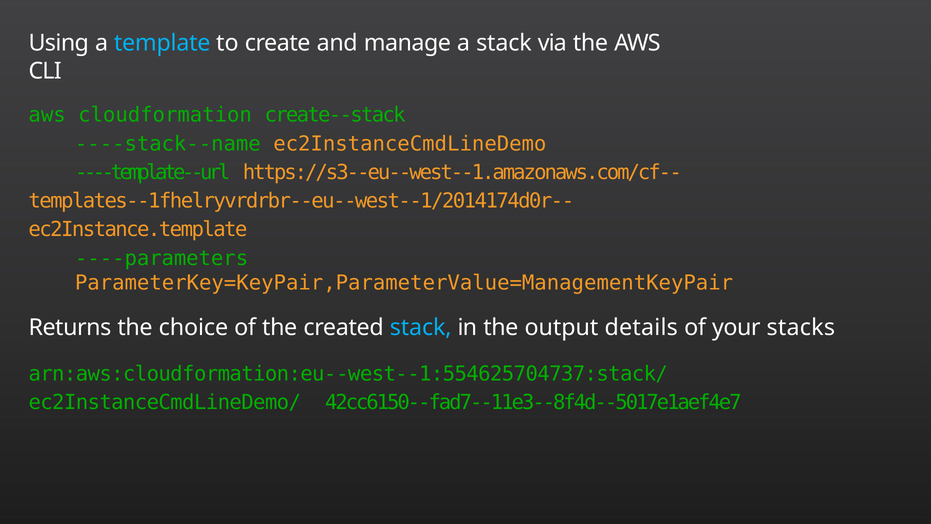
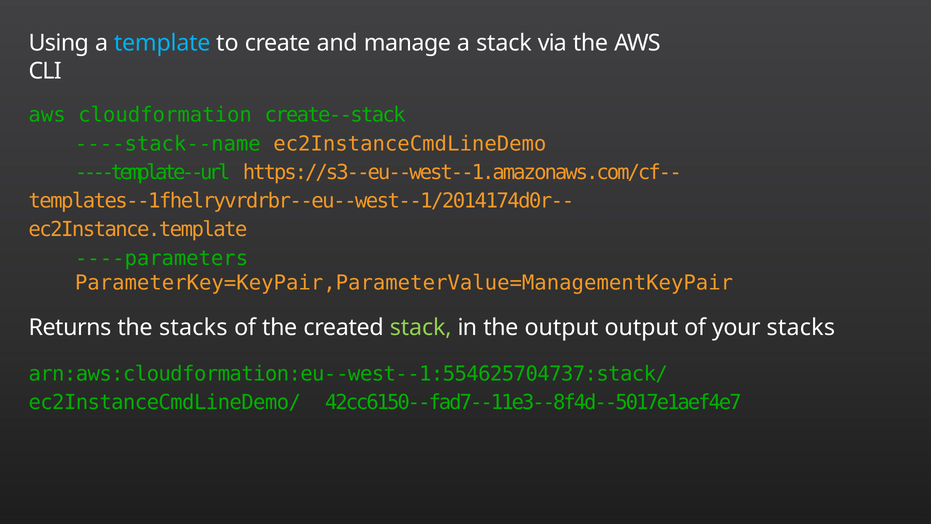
the choice: choice -> stacks (193, 327)
stack colour: light blue -> light green (421, 327)
output details: details -> output (641, 327)
